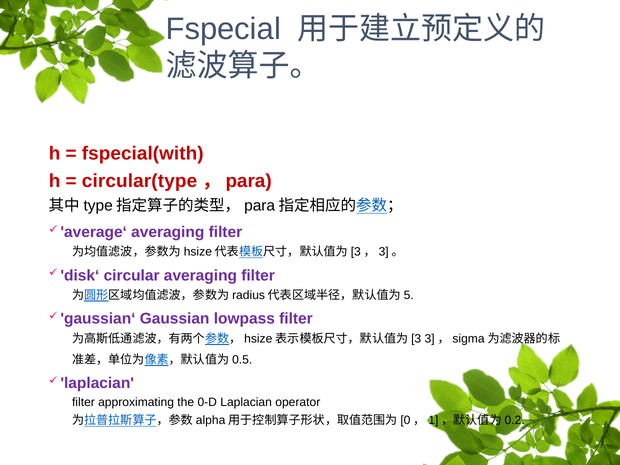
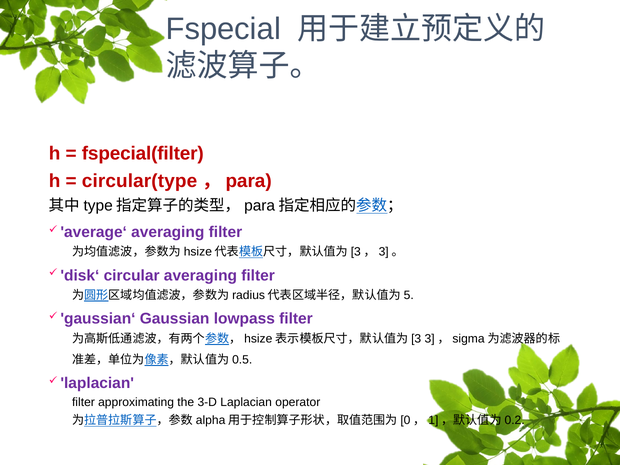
fspecial(with: fspecial(with -> fspecial(filter (143, 154)
0-D: 0-D -> 3-D (207, 402)
